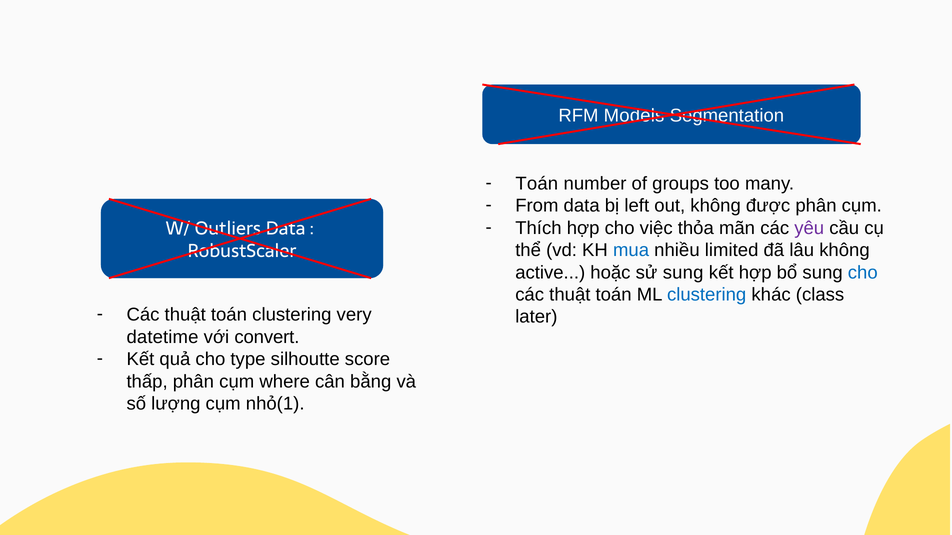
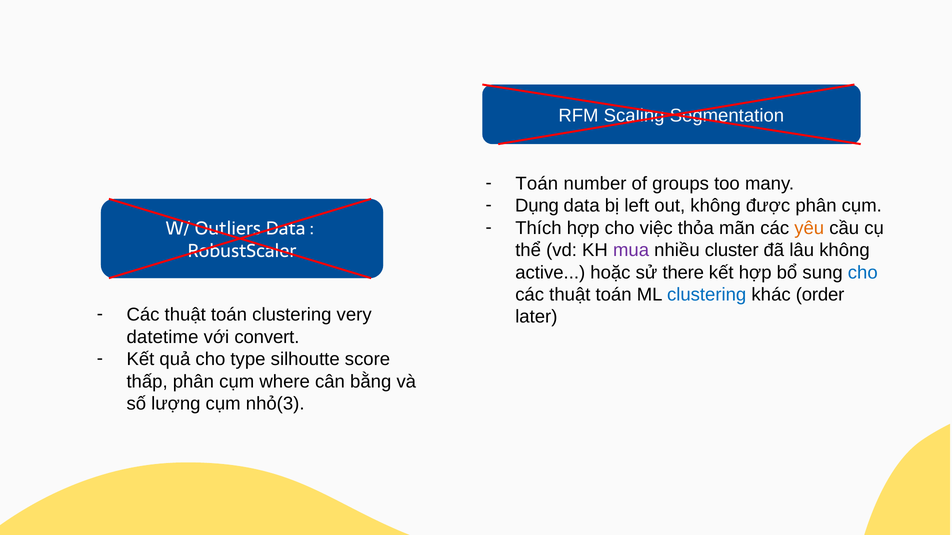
Models: Models -> Scaling (634, 116)
From: From -> Dụng (537, 206)
yêu colour: purple -> orange (809, 228)
mua colour: blue -> purple (631, 251)
limited: limited -> cluster (732, 251)
sử sung: sung -> there (683, 273)
class: class -> order (820, 295)
nhỏ(1: nhỏ(1 -> nhỏ(3 (275, 404)
